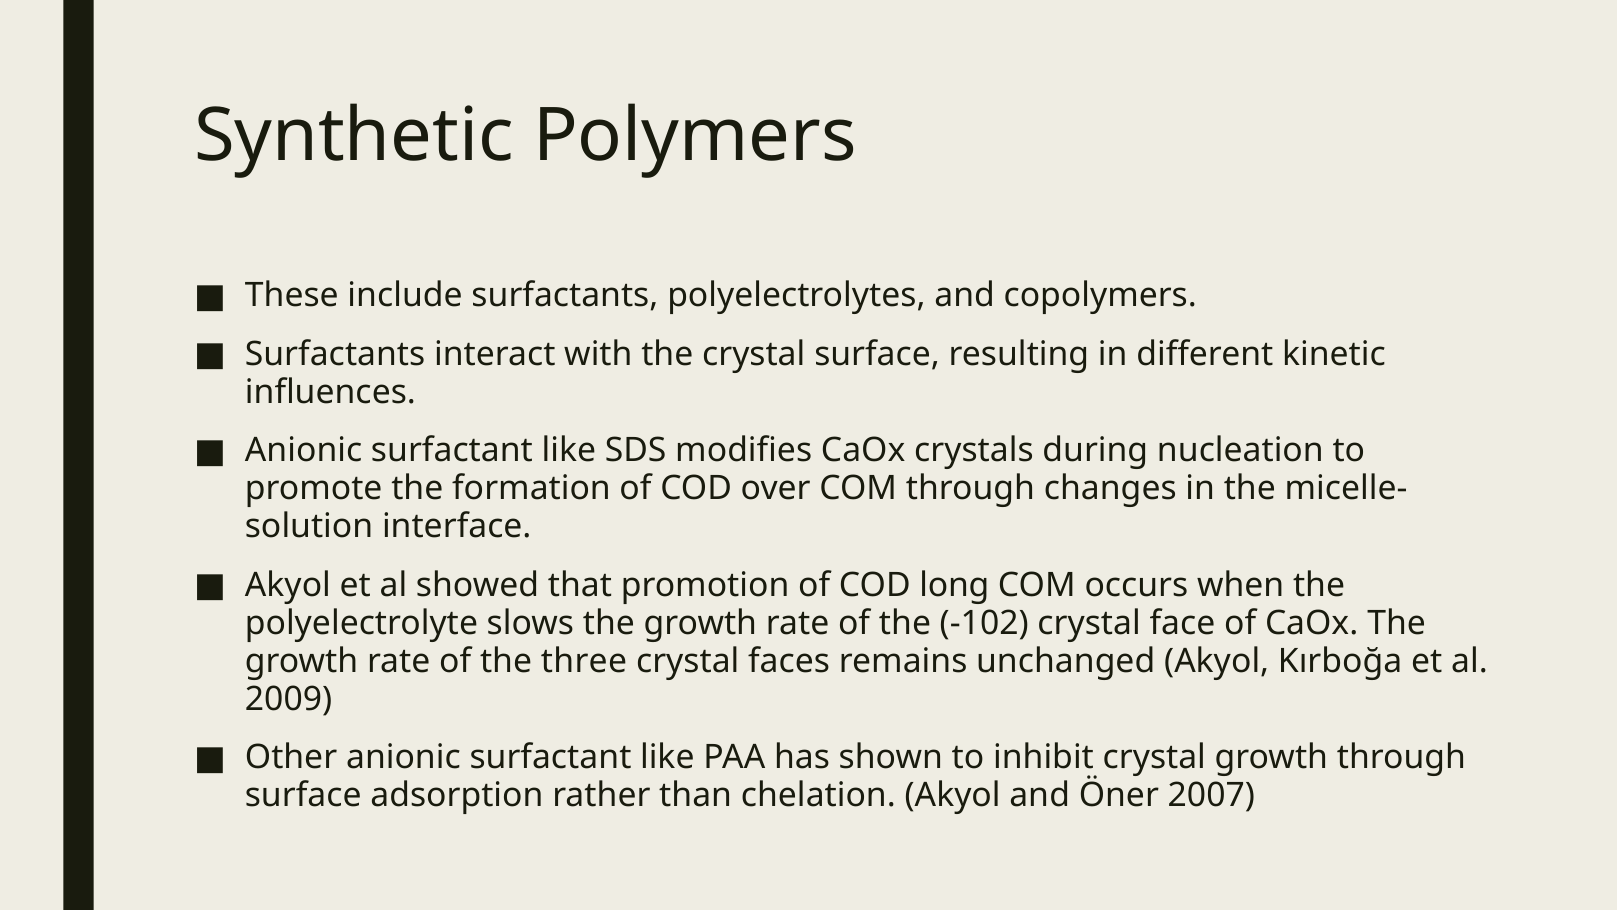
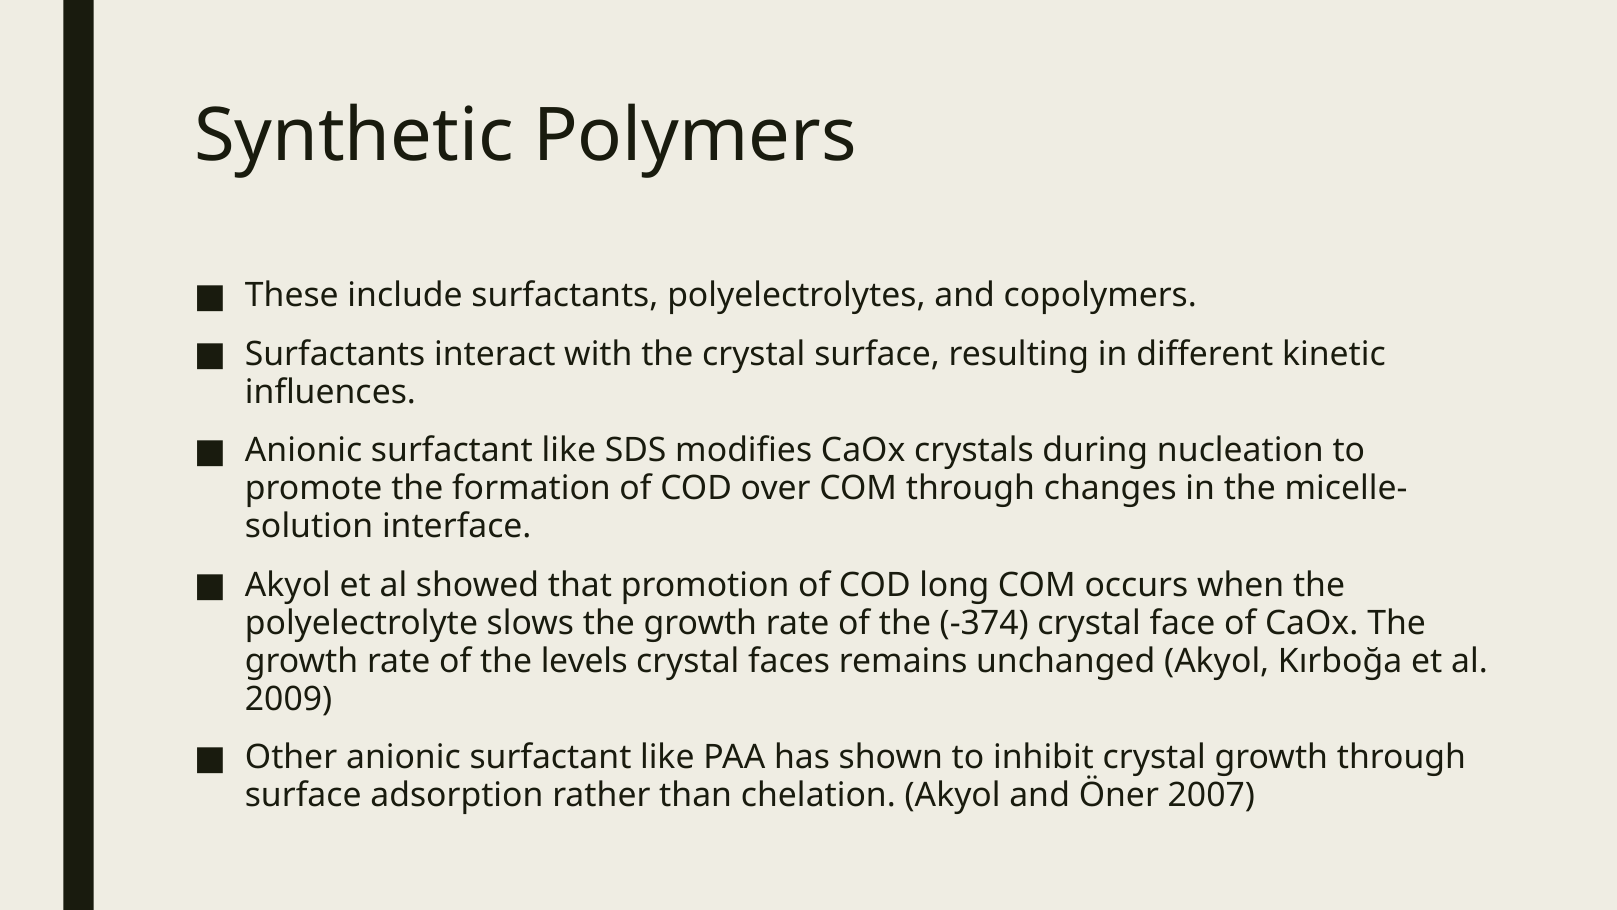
-102: -102 -> -374 (984, 623)
three: three -> levels (584, 661)
